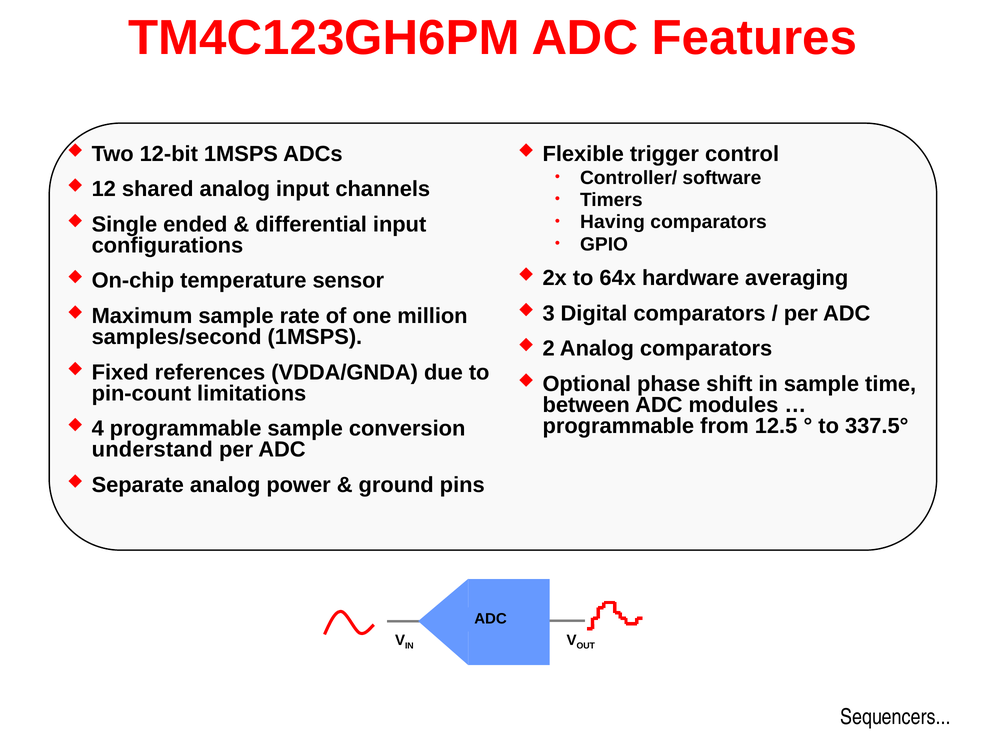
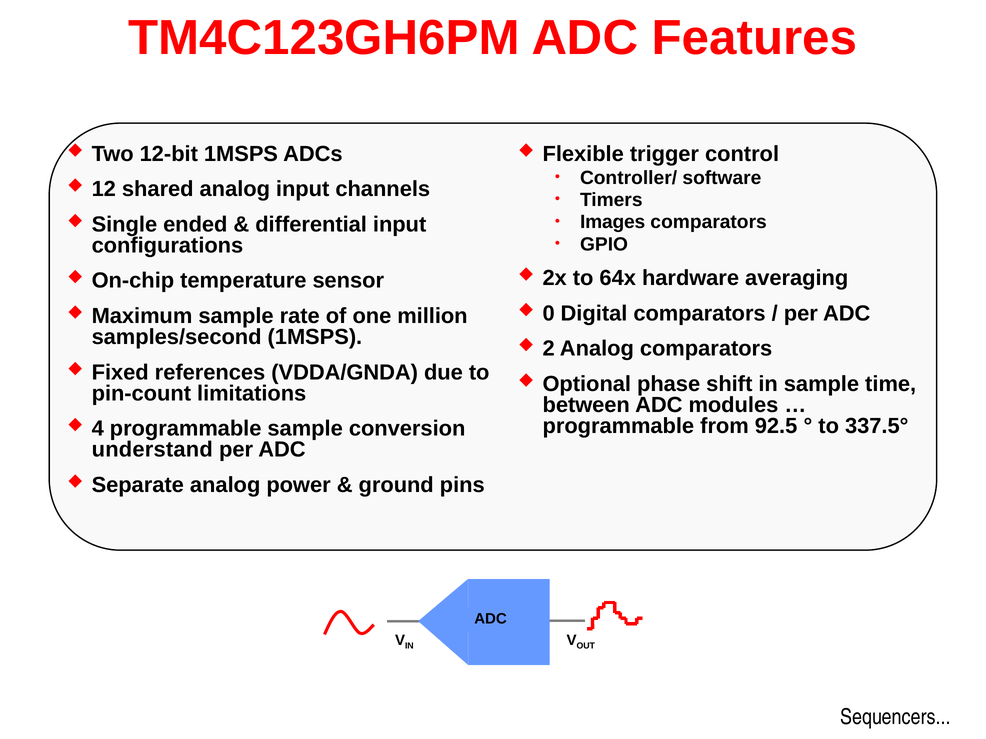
Having: Having -> Images (613, 222)
3: 3 -> 0 (549, 314)
12.5: 12.5 -> 92.5 (776, 426)
